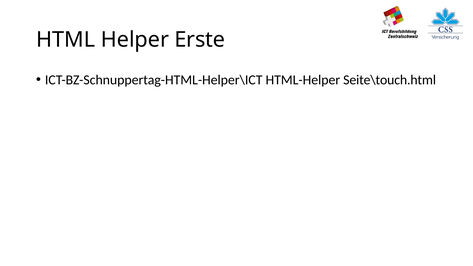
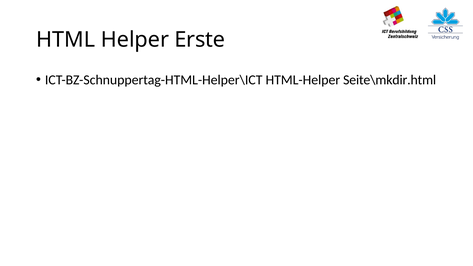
Seite\touch.html: Seite\touch.html -> Seite\mkdir.html (390, 80)
